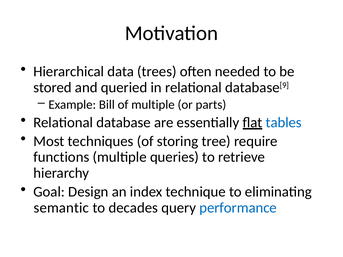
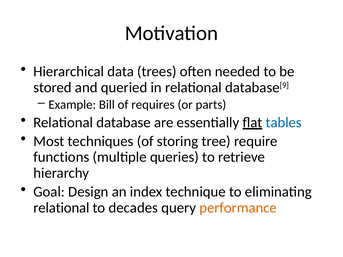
of multiple: multiple -> requires (153, 105)
semantic: semantic -> relational (61, 208)
performance colour: blue -> orange (238, 208)
